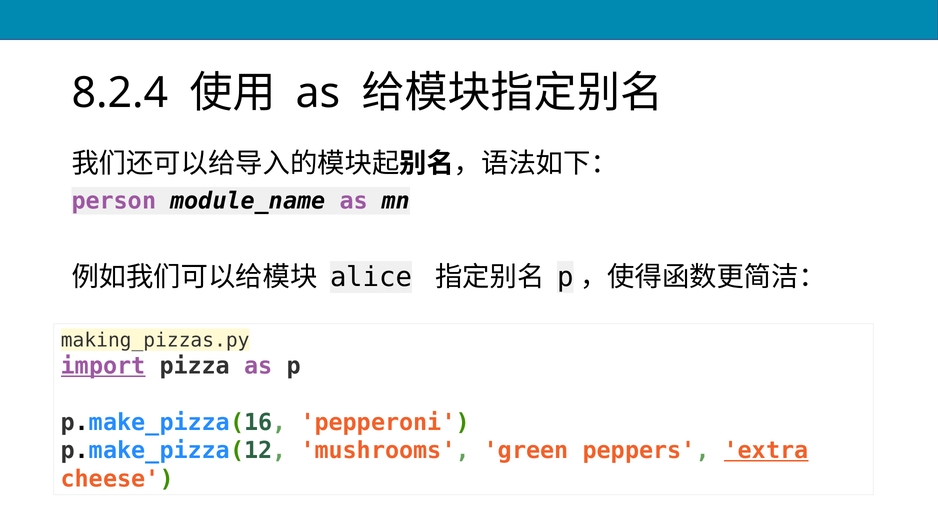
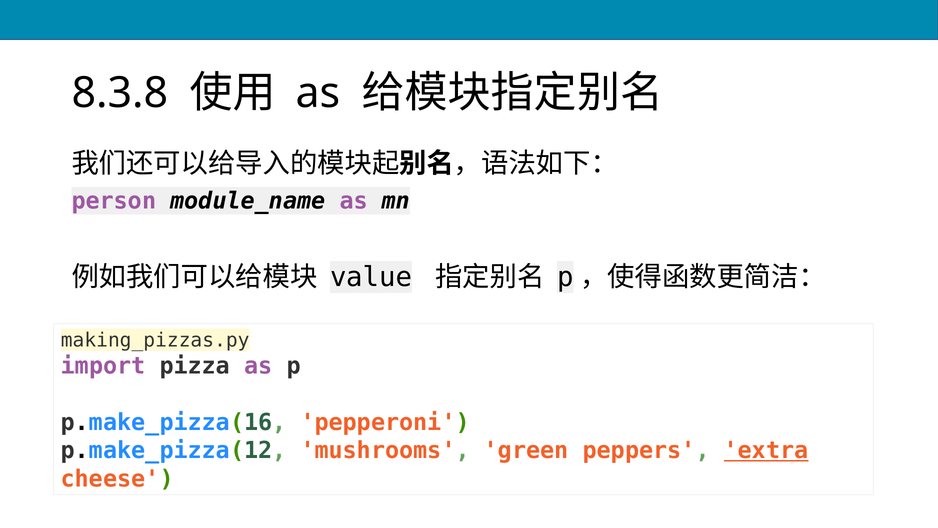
8.2.4: 8.2.4 -> 8.3.8 (120, 93)
alice: alice -> value (371, 277)
import underline: present -> none (103, 366)
